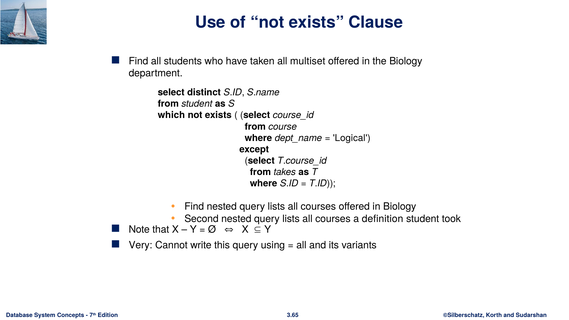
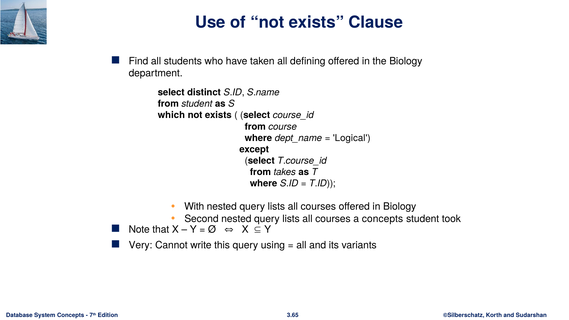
multiset: multiset -> defining (308, 61)
Find: Find -> With (194, 207)
a definition: definition -> concepts (383, 219)
